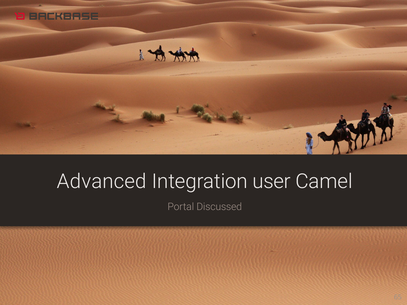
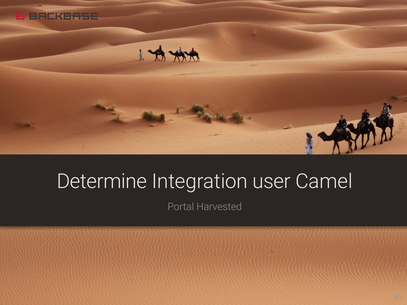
Advanced: Advanced -> Determine (102, 182)
Discussed: Discussed -> Harvested (219, 207)
